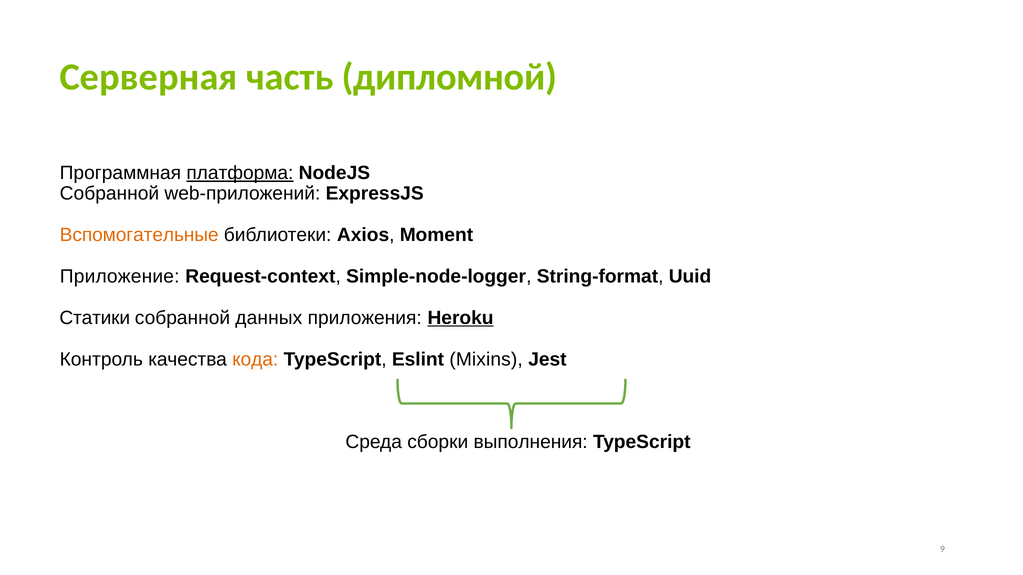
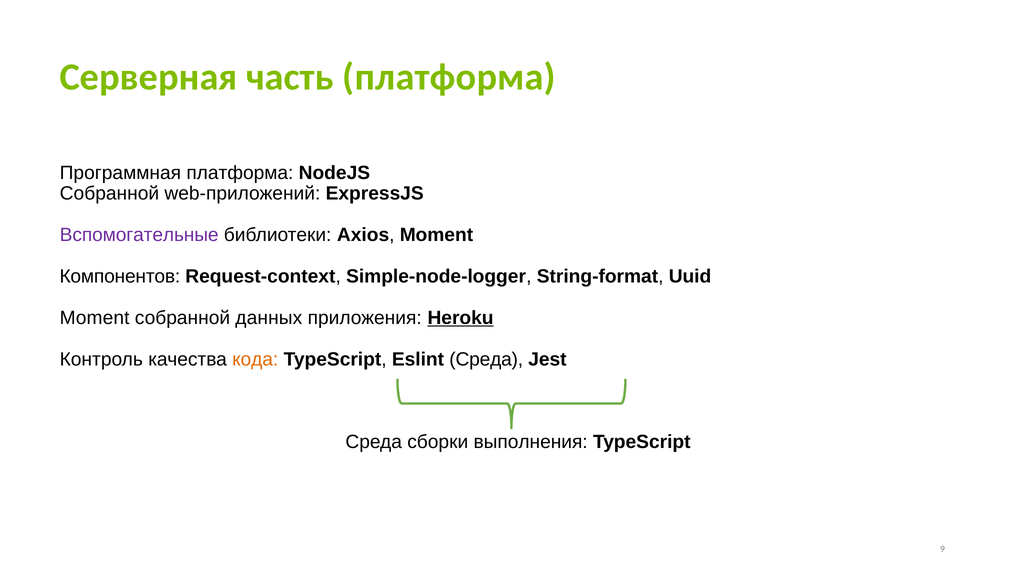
часть дипломной: дипломной -> платформа (449, 77)
платформа underline: present -> none (240, 173)
Вспомогательные colour: orange -> purple (139, 235)
Приложение: Приложение -> Компонентов (120, 277)
Статики: Статики -> Moment (95, 318)
Eslint Mixins: Mixins -> Среда (486, 359)
